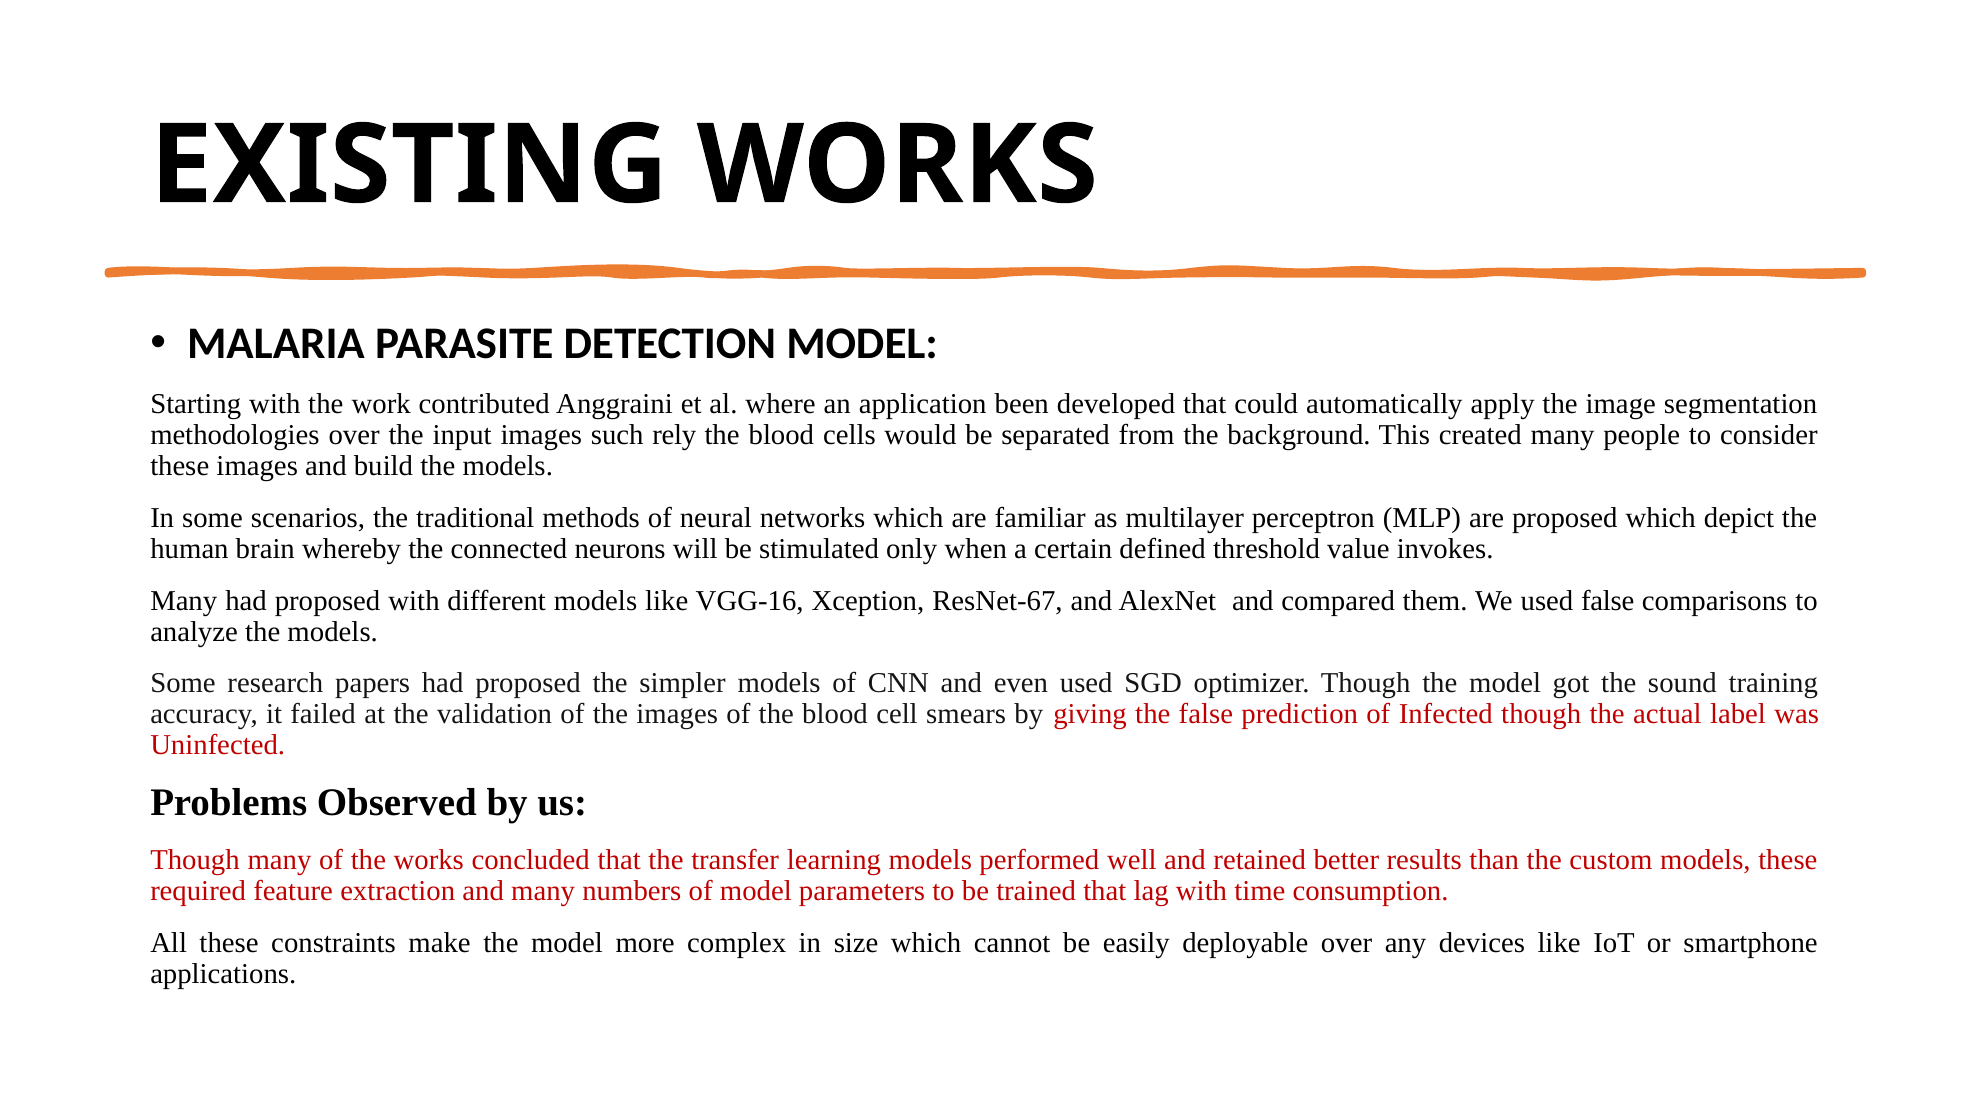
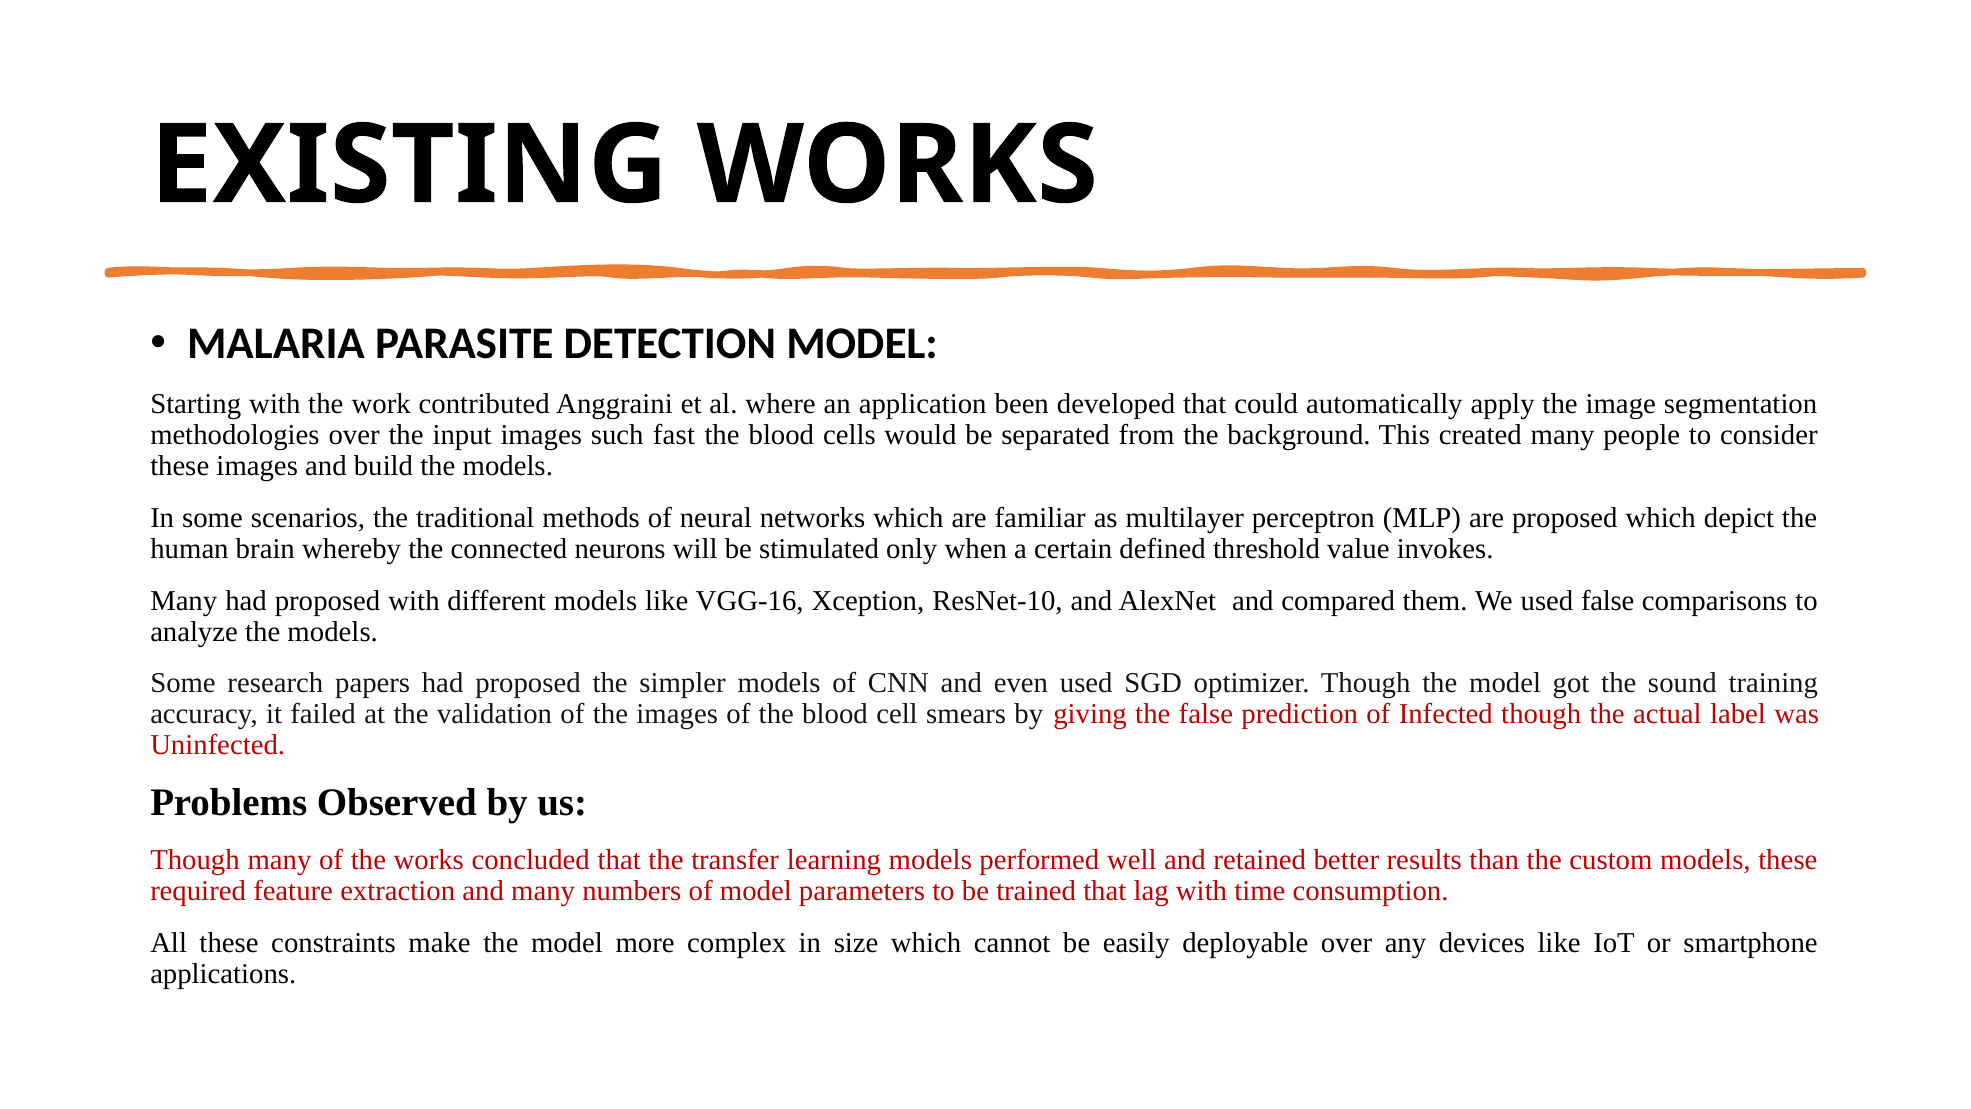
rely: rely -> fast (674, 435)
ResNet-67: ResNet-67 -> ResNet-10 (997, 600)
